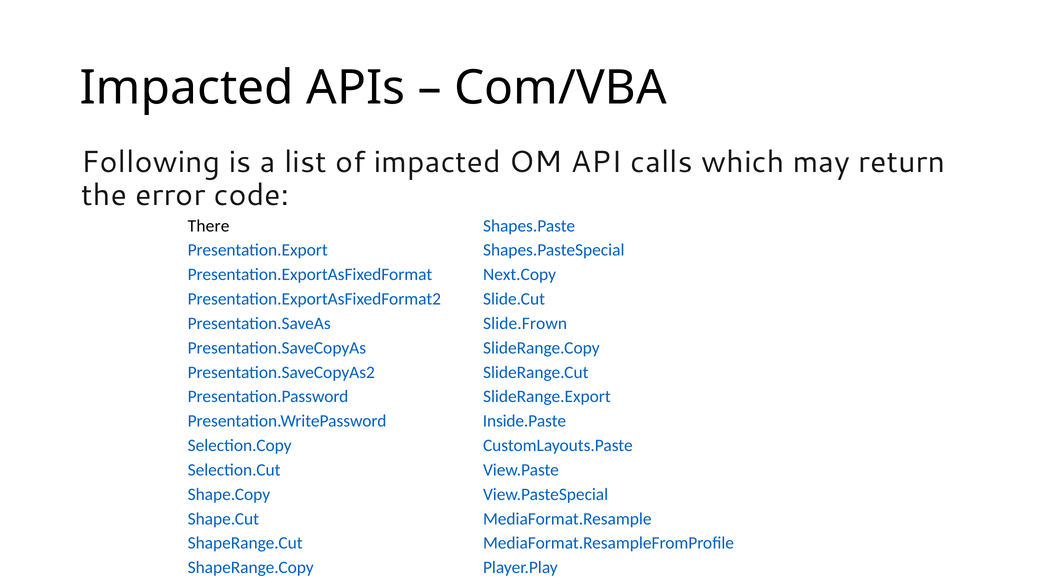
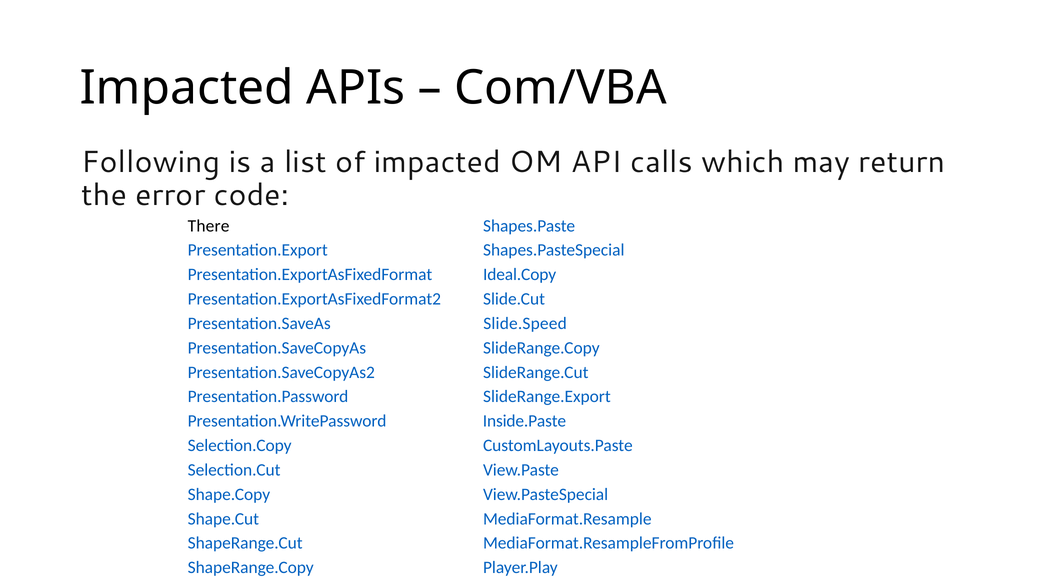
Next.Copy: Next.Copy -> Ideal.Copy (520, 275)
Slide.Frown: Slide.Frown -> Slide.Speed (525, 324)
